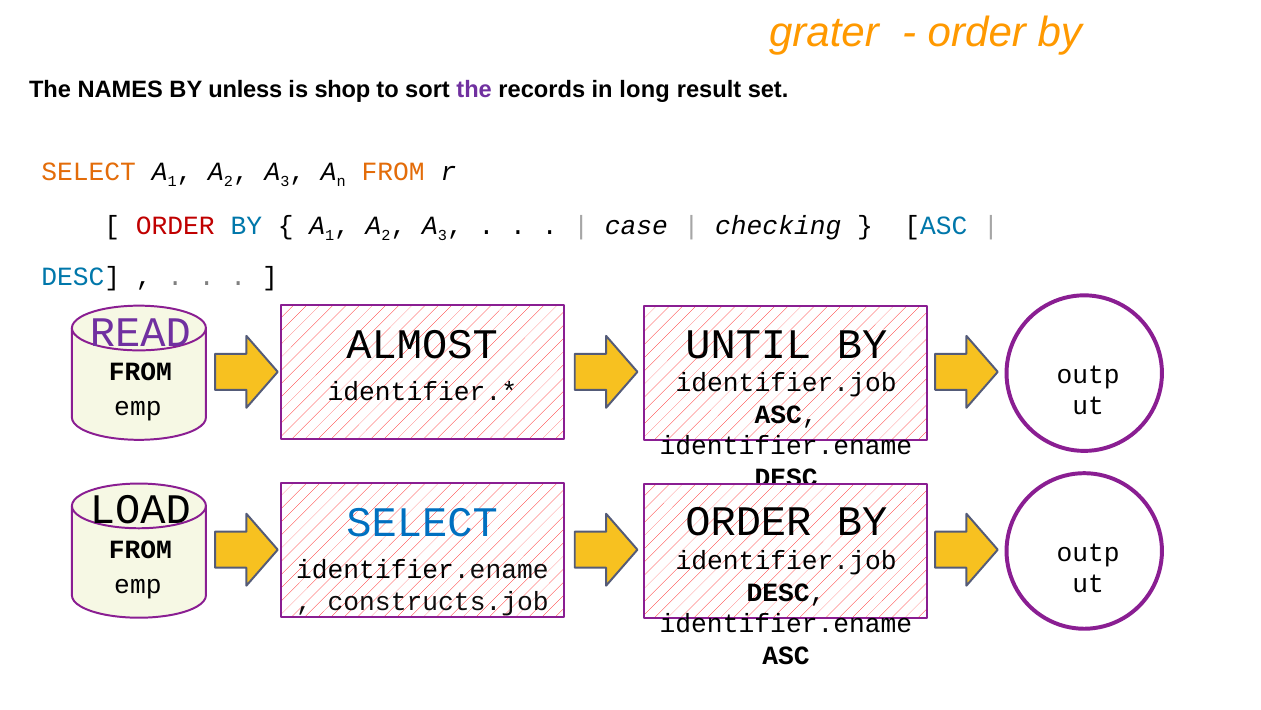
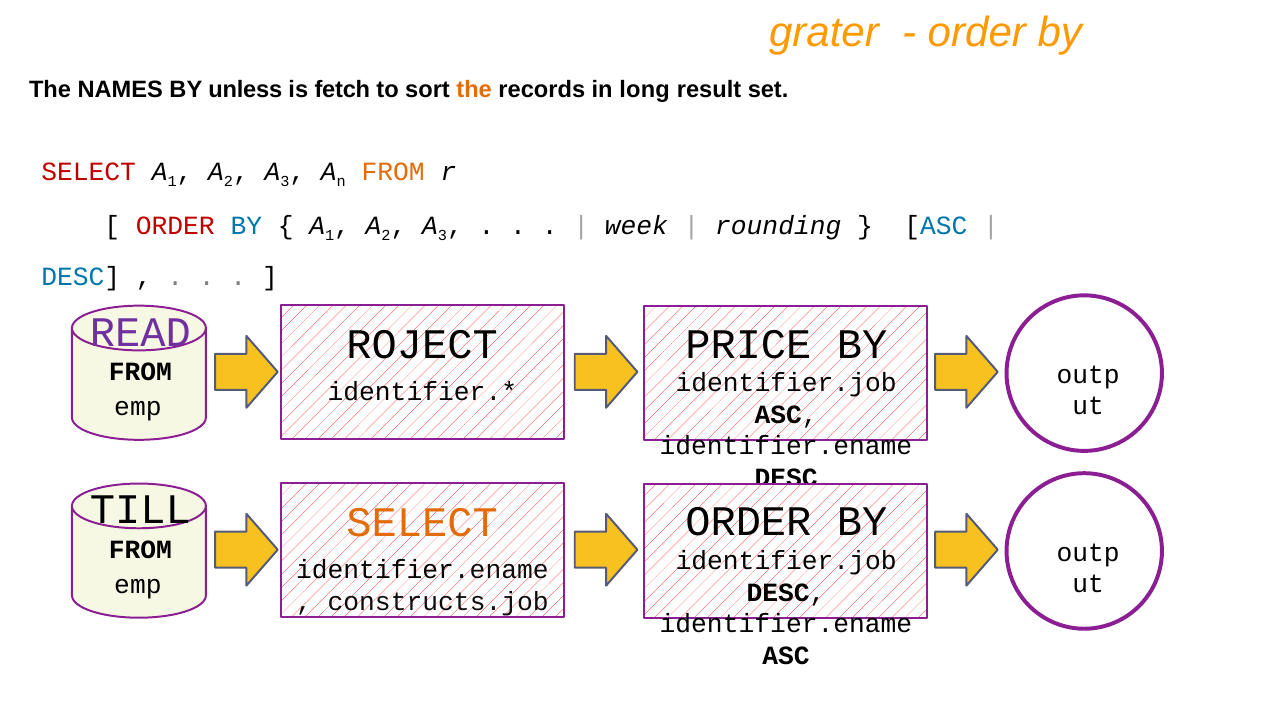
shop: shop -> fetch (342, 90)
the colour: purple -> orange (474, 90)
SELECT colour: orange -> red (89, 171)
case: case -> week (636, 225)
checking: checking -> rounding (778, 225)
UNTIL: UNTIL -> PRICE (748, 344)
ALMOST: ALMOST -> ROJECT (422, 345)
LOAD: LOAD -> TILL (140, 510)
SELECT colour: blue -> orange (422, 522)
